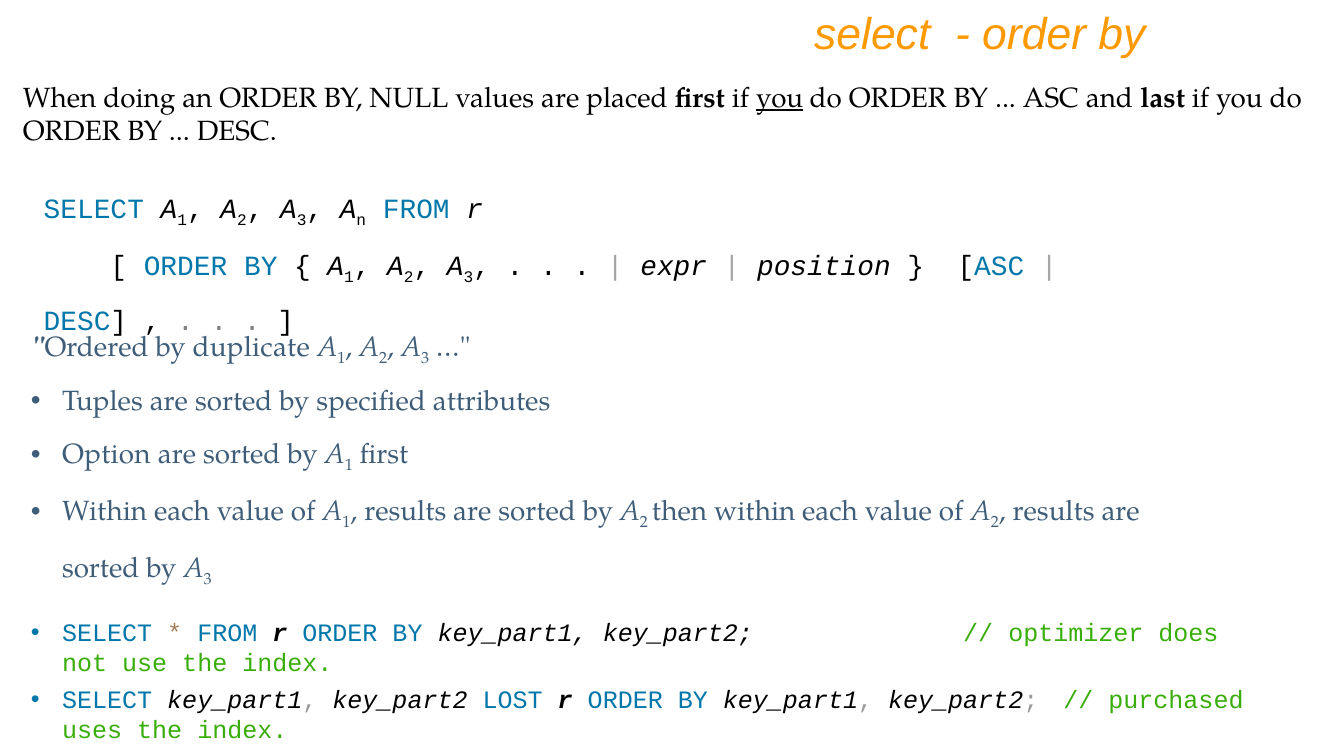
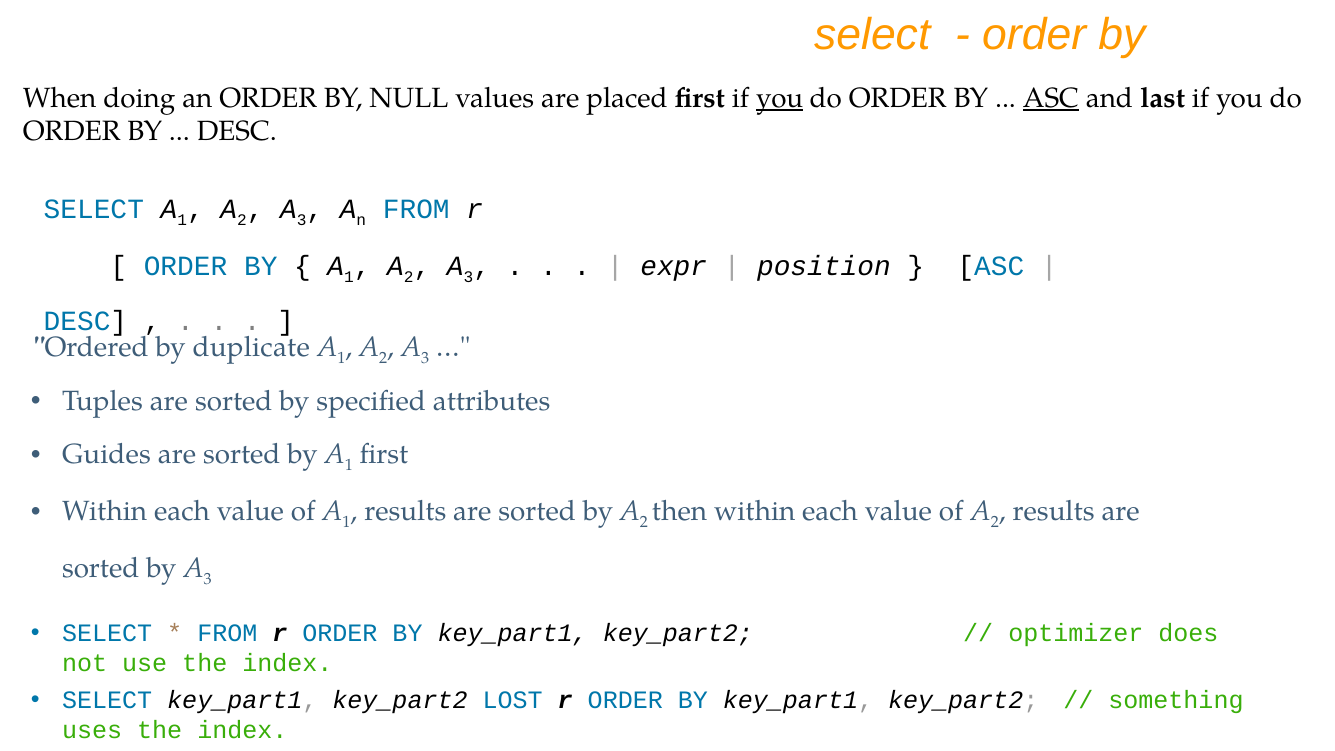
ASC underline: none -> present (1051, 98)
Option: Option -> Guides (106, 454)
purchased: purchased -> something (1176, 700)
